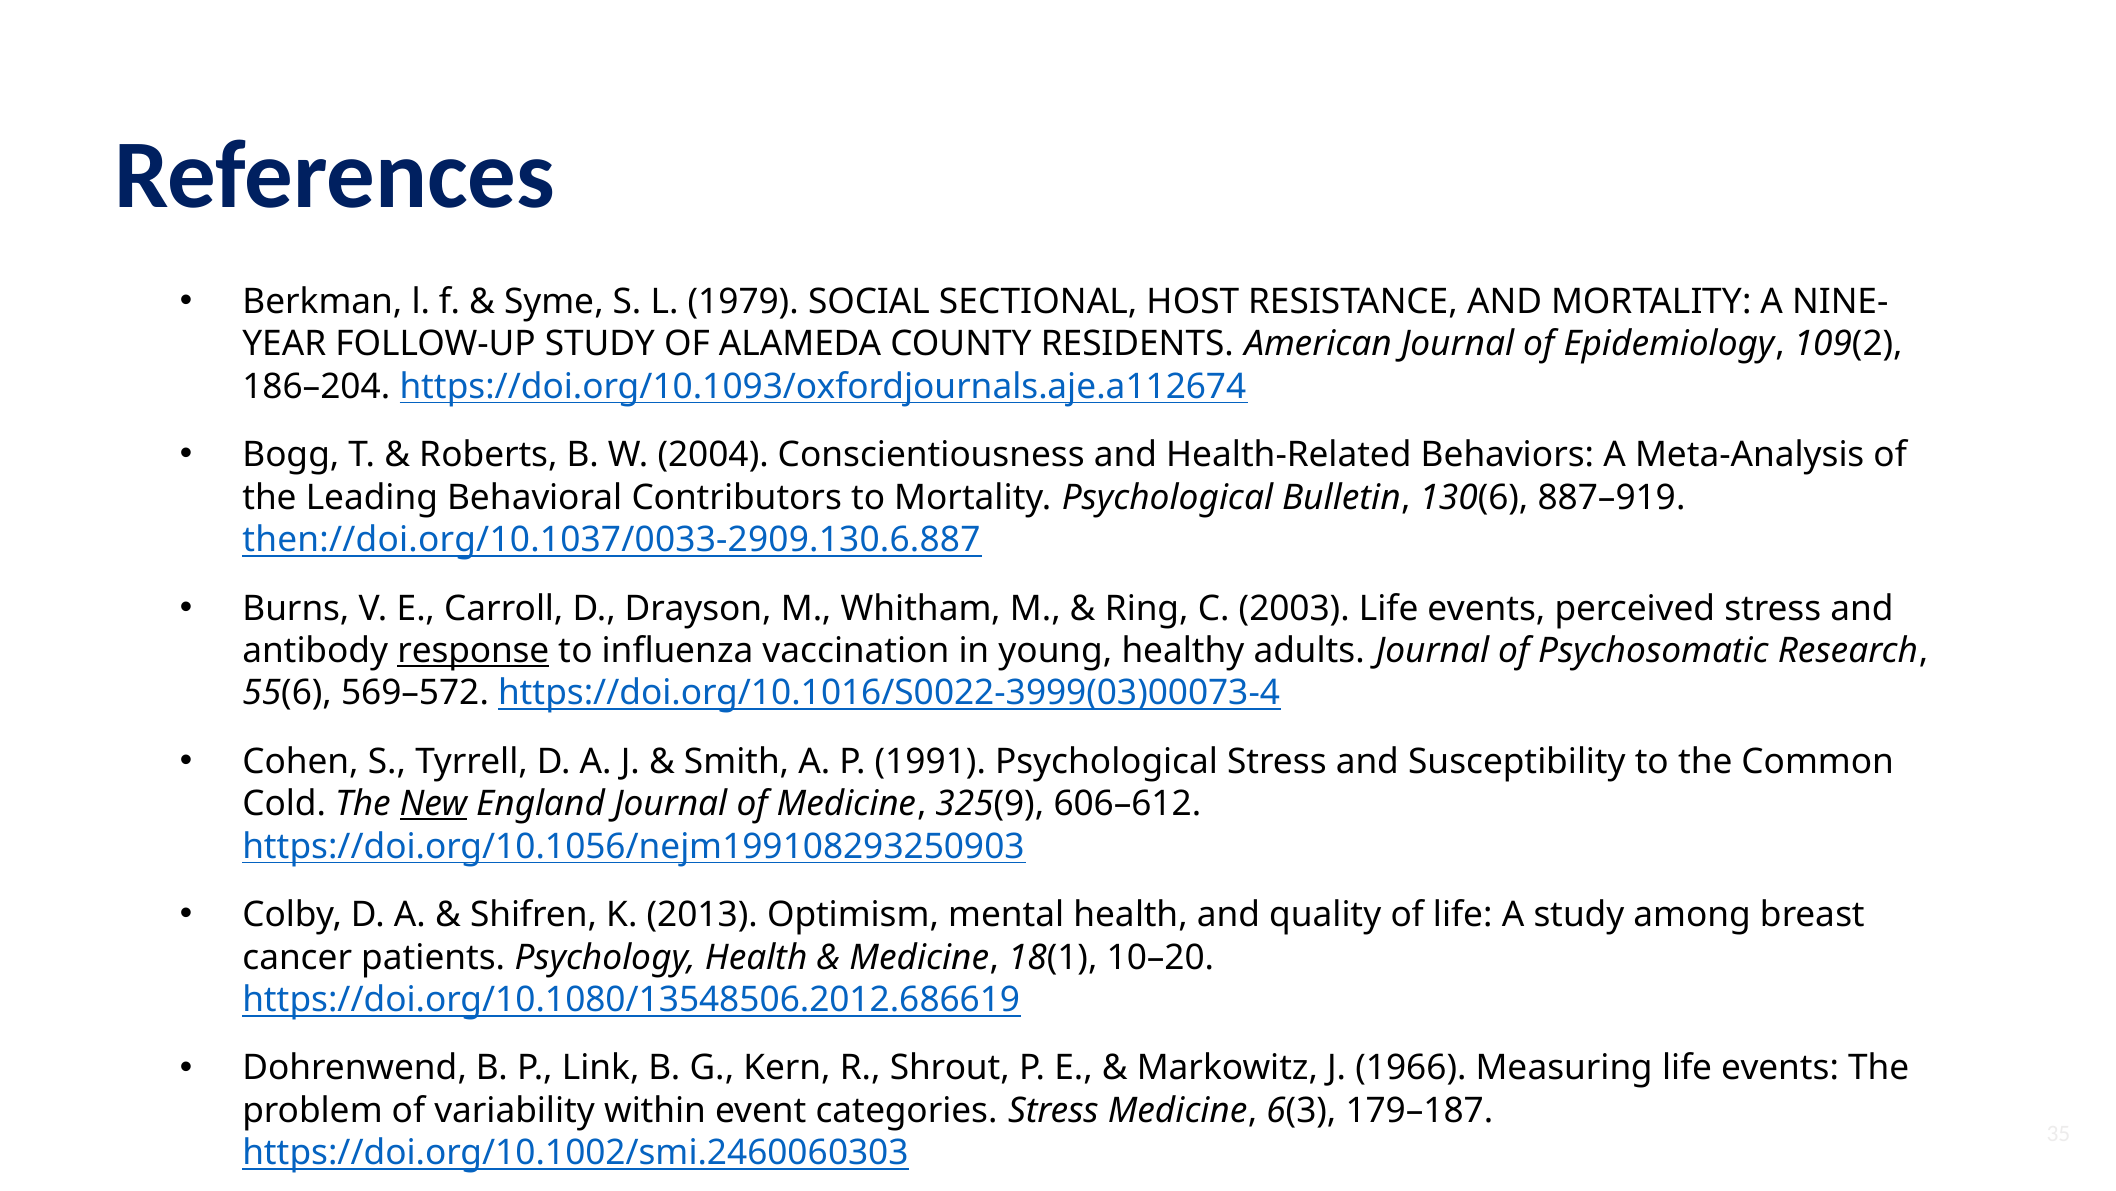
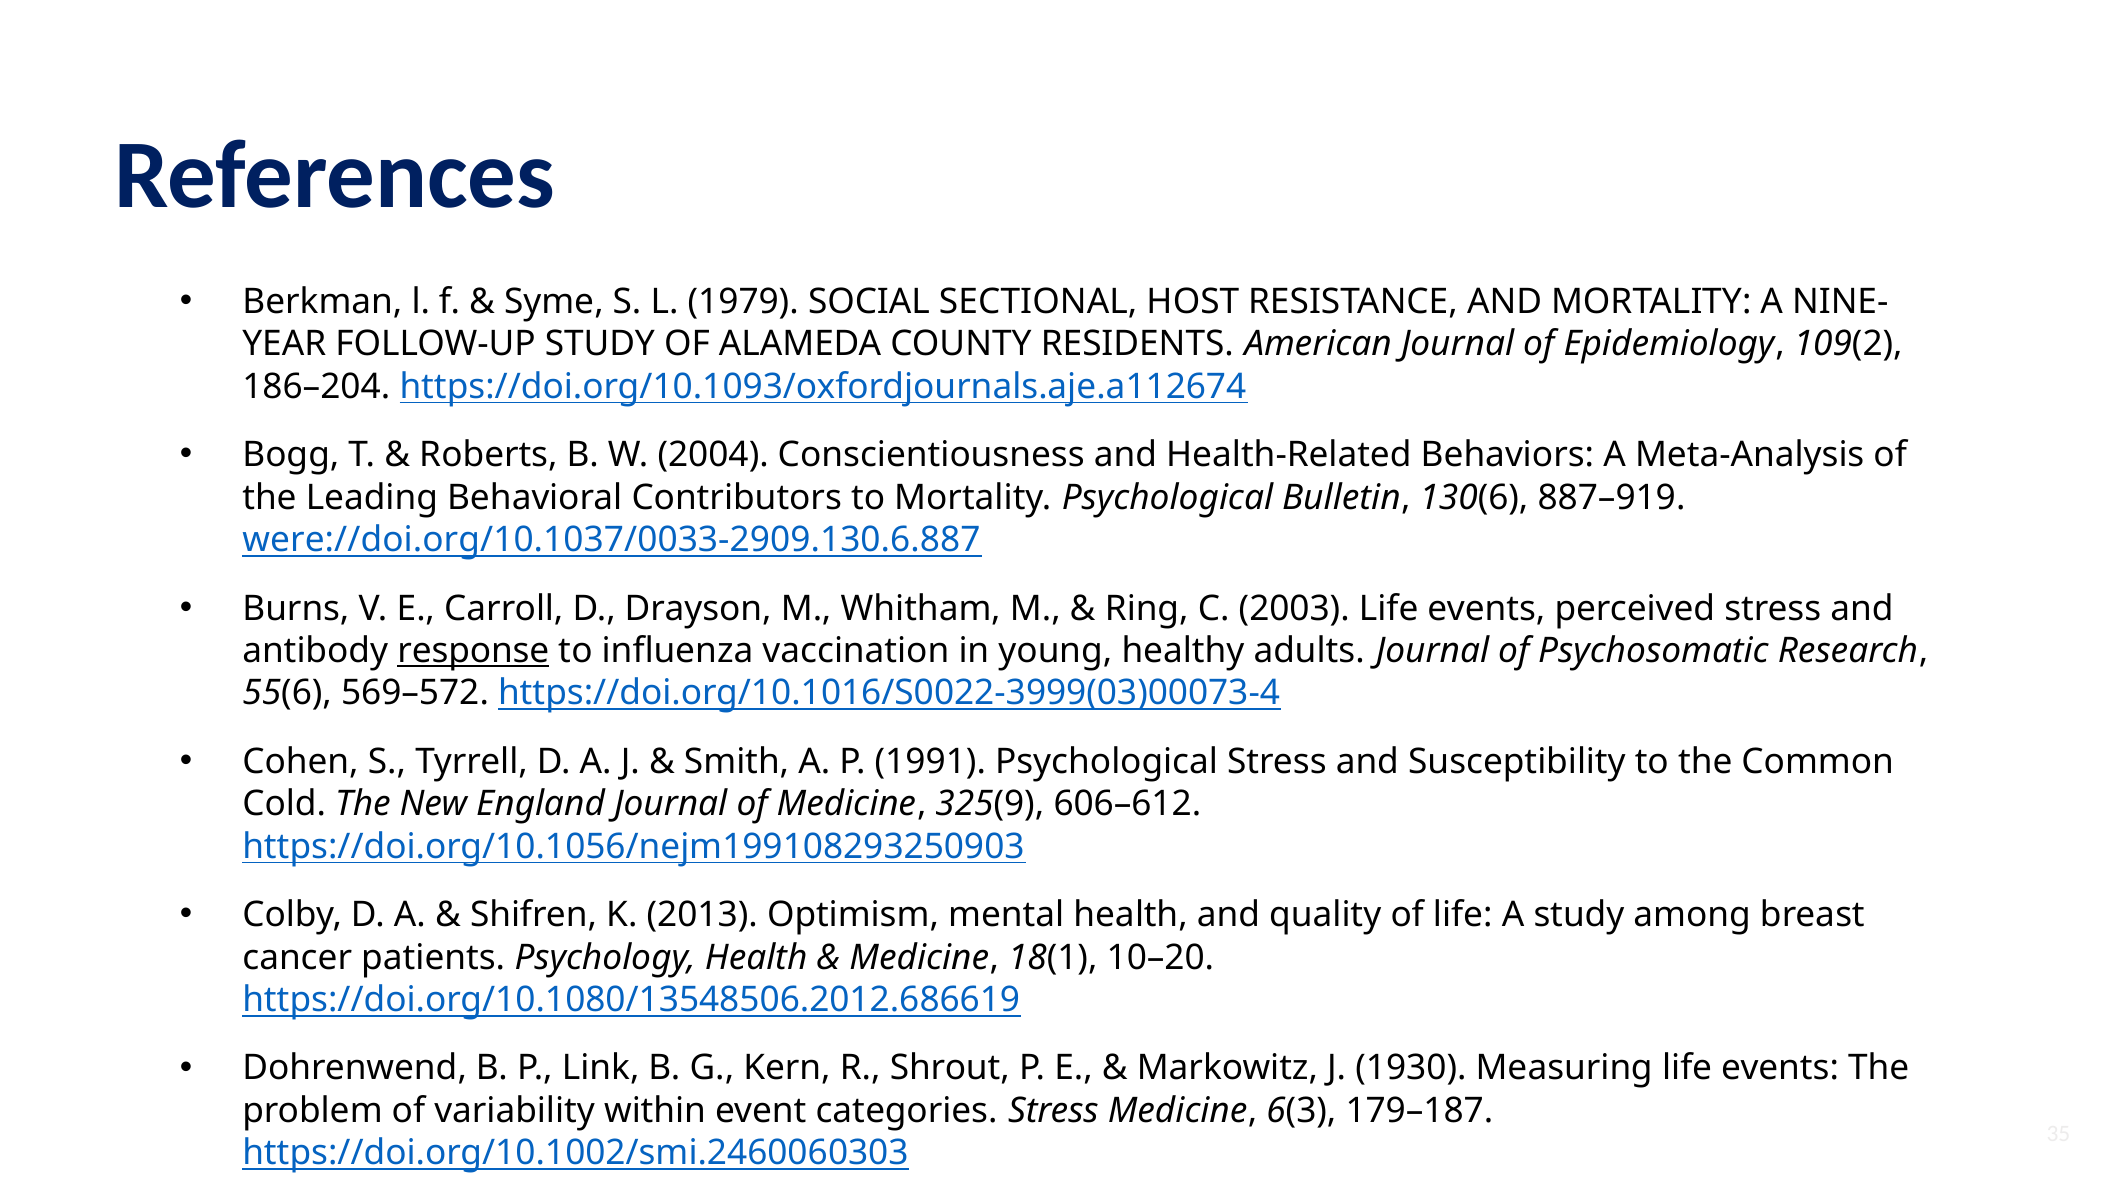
then://doi.org/10.1037/0033-2909.130.6.887: then://doi.org/10.1037/0033-2909.130.6.887 -> were://doi.org/10.1037/0033-2909.130.6.887 (611, 540)
New underline: present -> none (433, 804)
1966: 1966 -> 1930 (1411, 1068)
